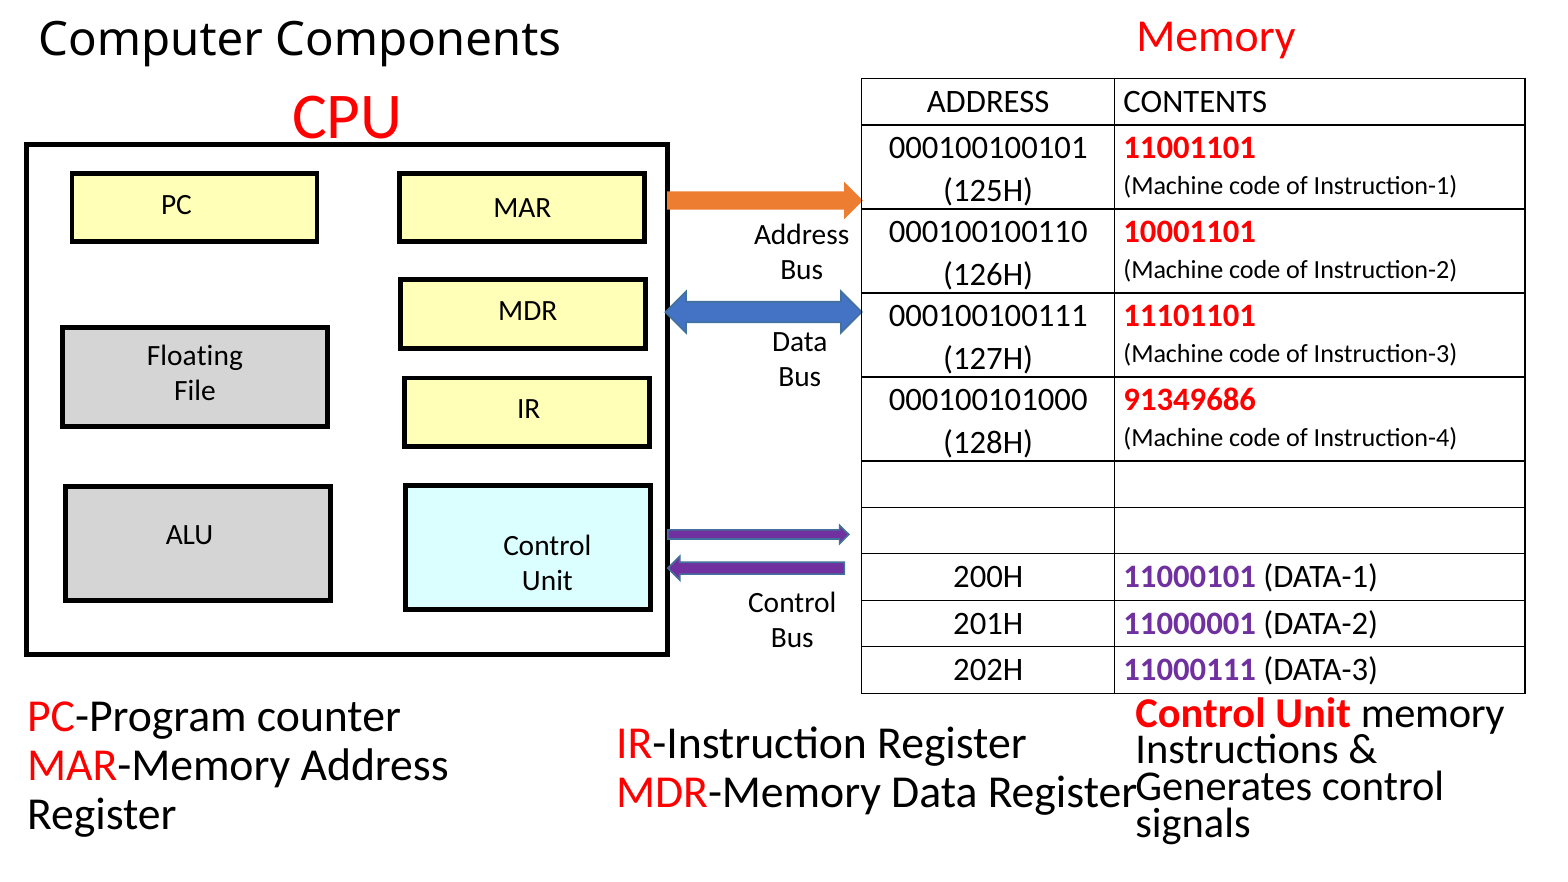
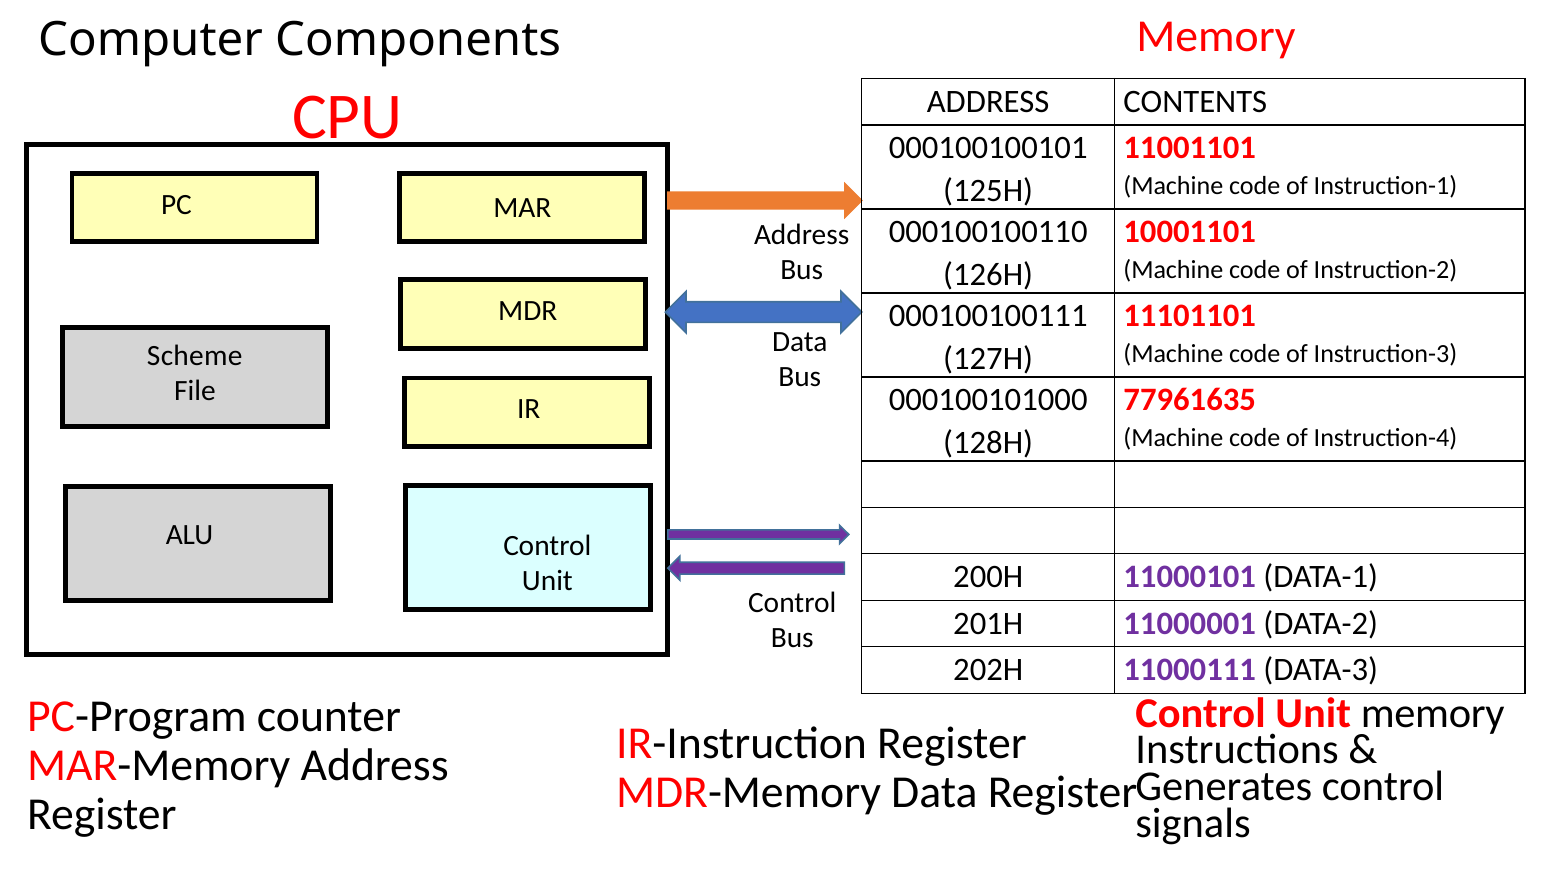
Floating: Floating -> Scheme (195, 356)
91349686: 91349686 -> 77961635 (1190, 400)
